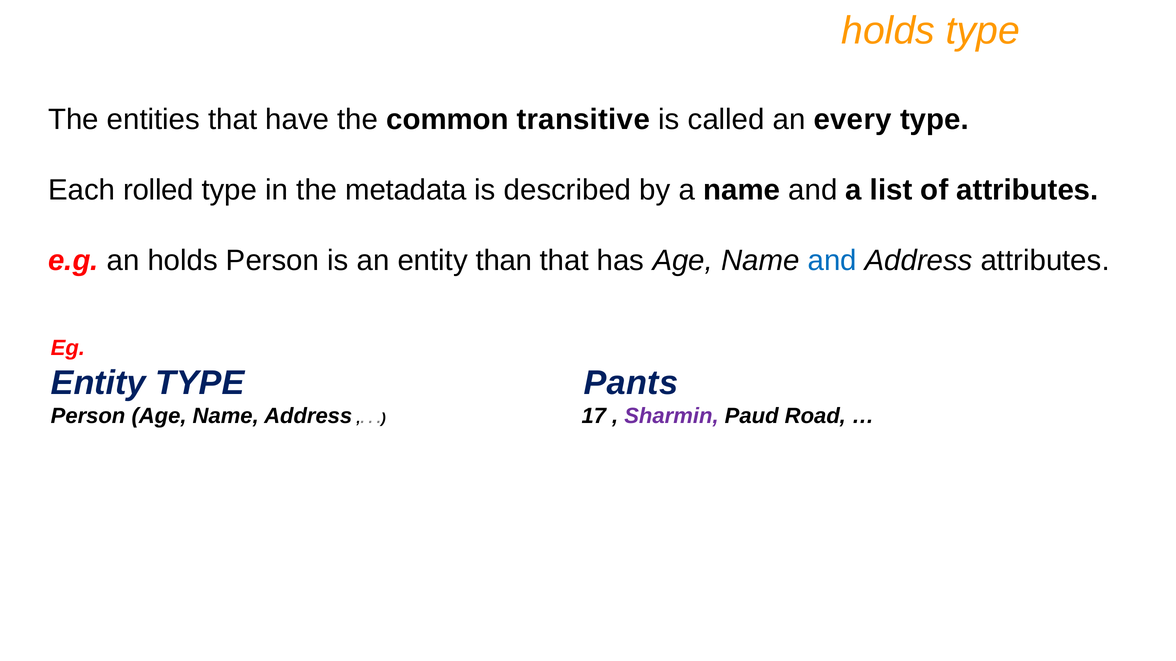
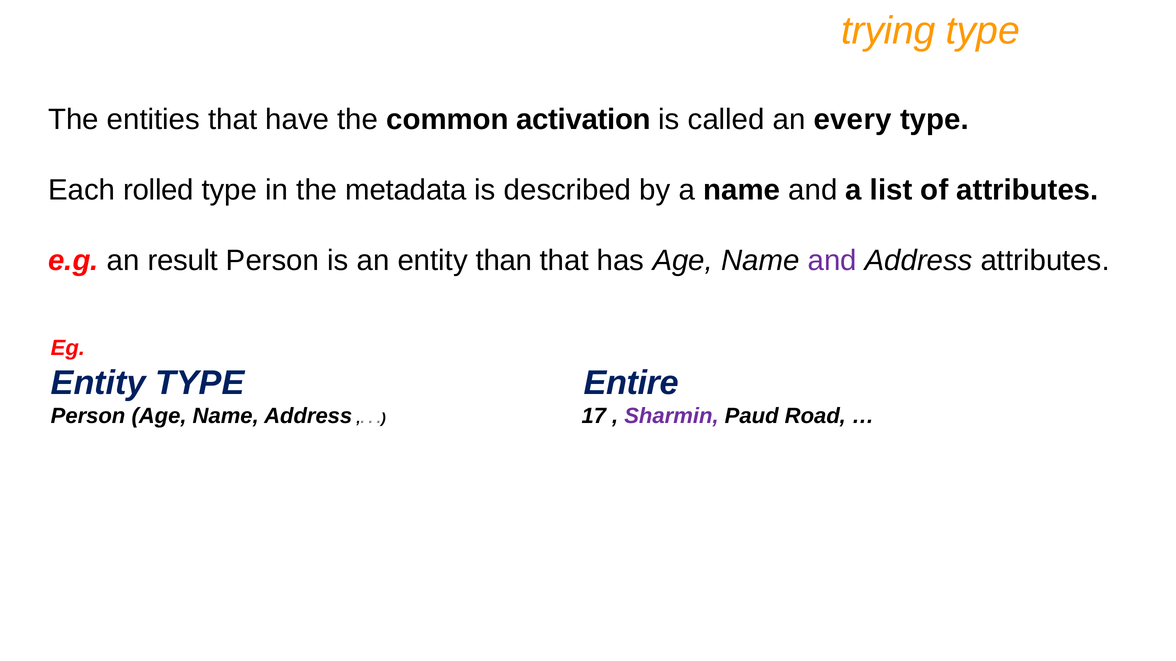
holds: holds -> trying (888, 31)
transitive: transitive -> activation (584, 120)
an holds: holds -> result (183, 261)
and colour: blue -> purple (832, 261)
Pants: Pants -> Entire (631, 383)
